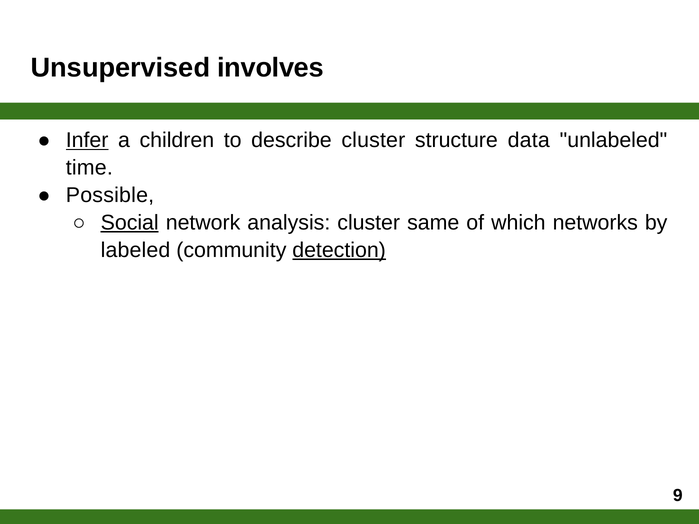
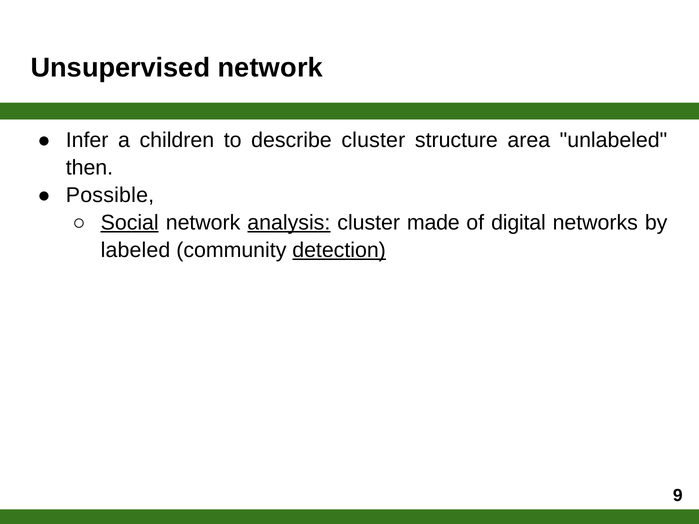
Unsupervised involves: involves -> network (270, 68)
Infer underline: present -> none (87, 140)
data: data -> area (529, 140)
time: time -> then (89, 168)
analysis underline: none -> present (289, 223)
same: same -> made (433, 223)
which: which -> digital (518, 223)
